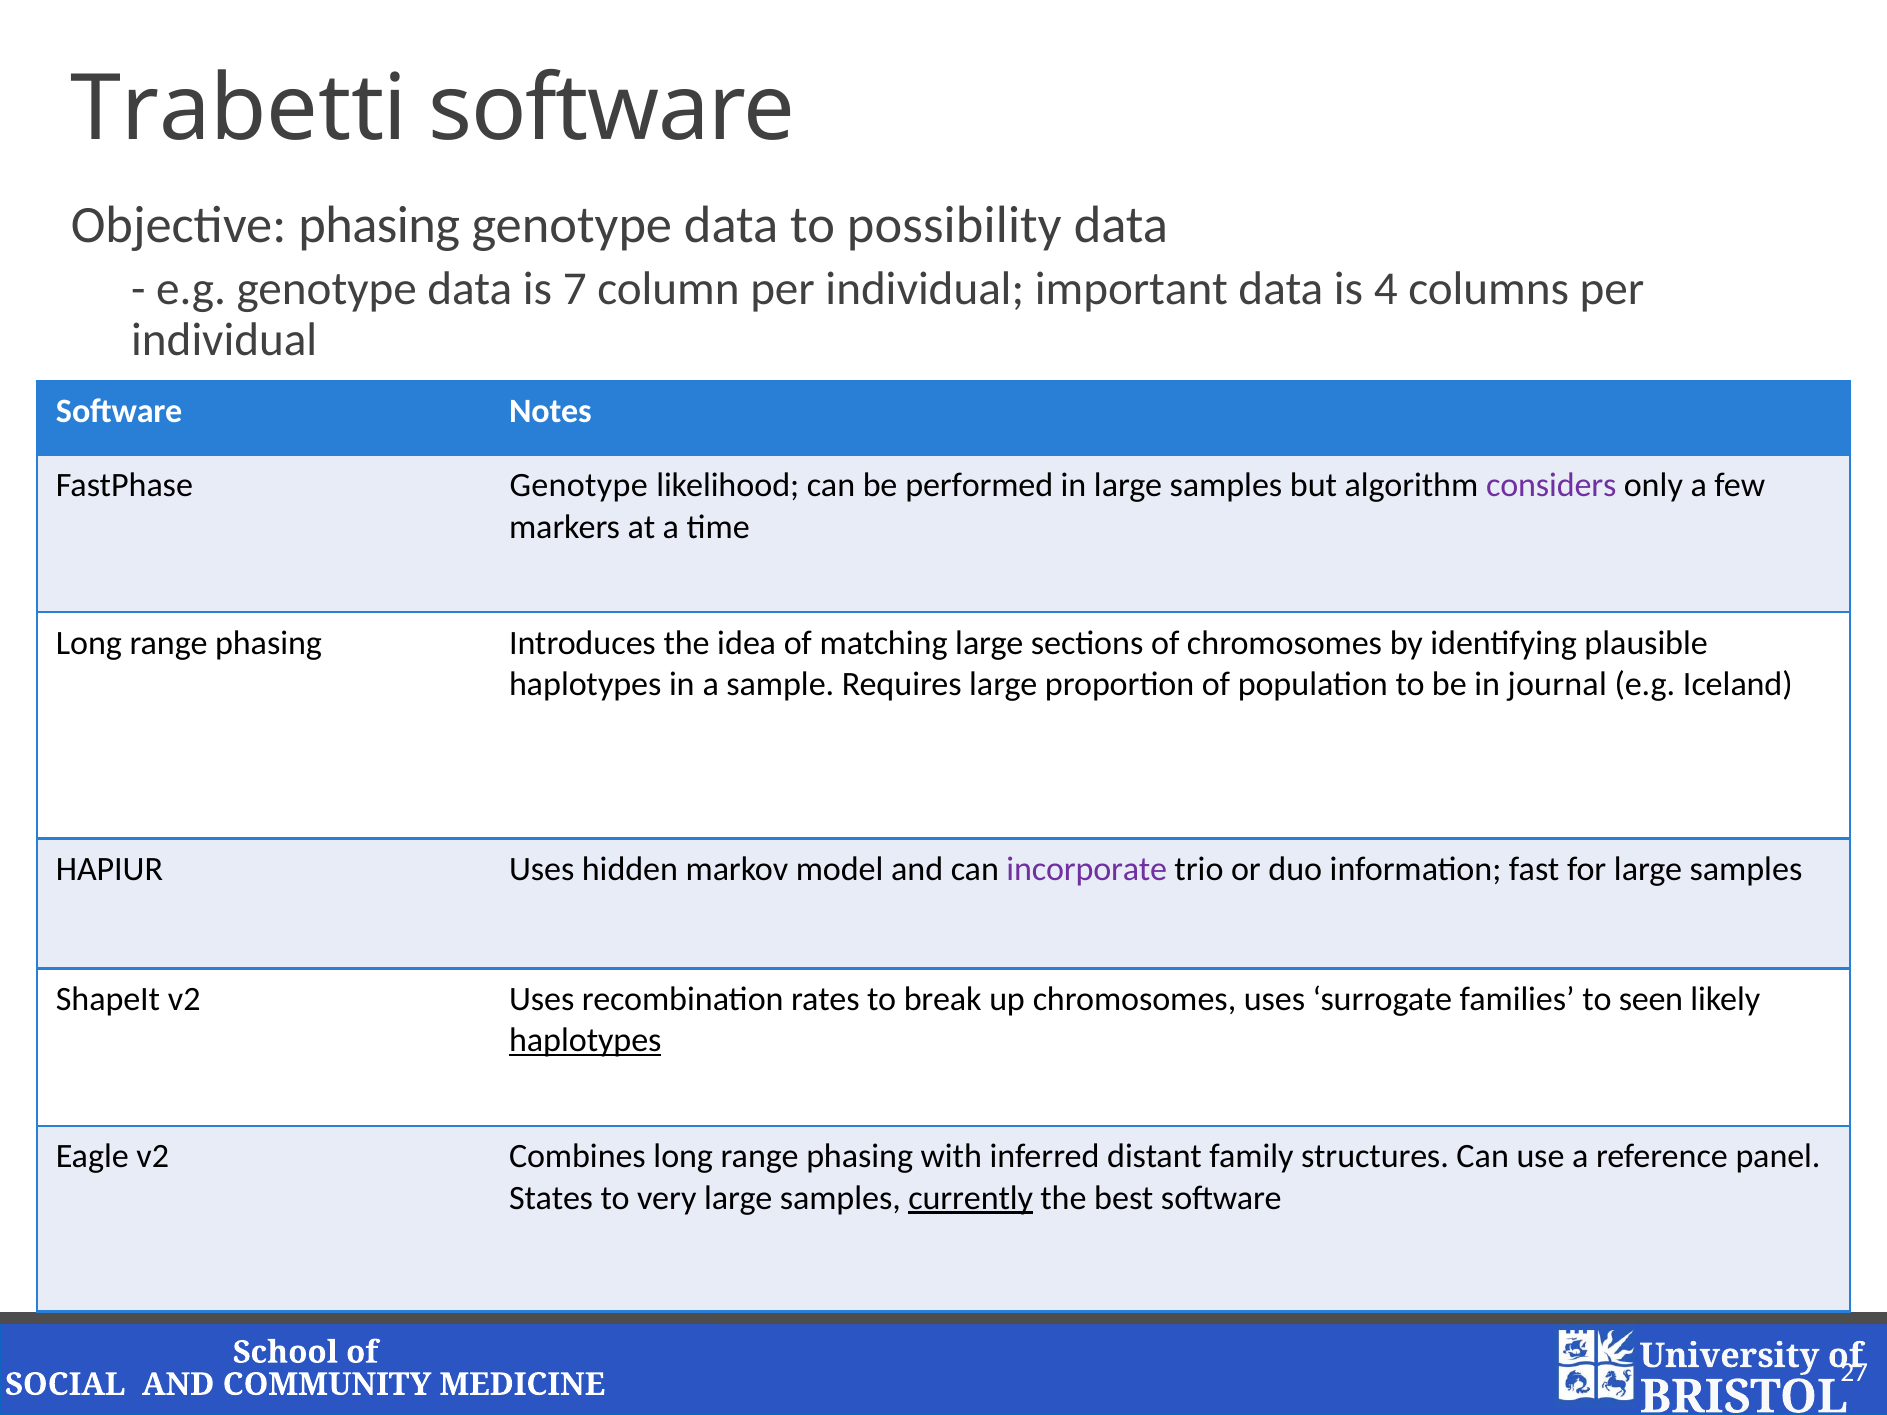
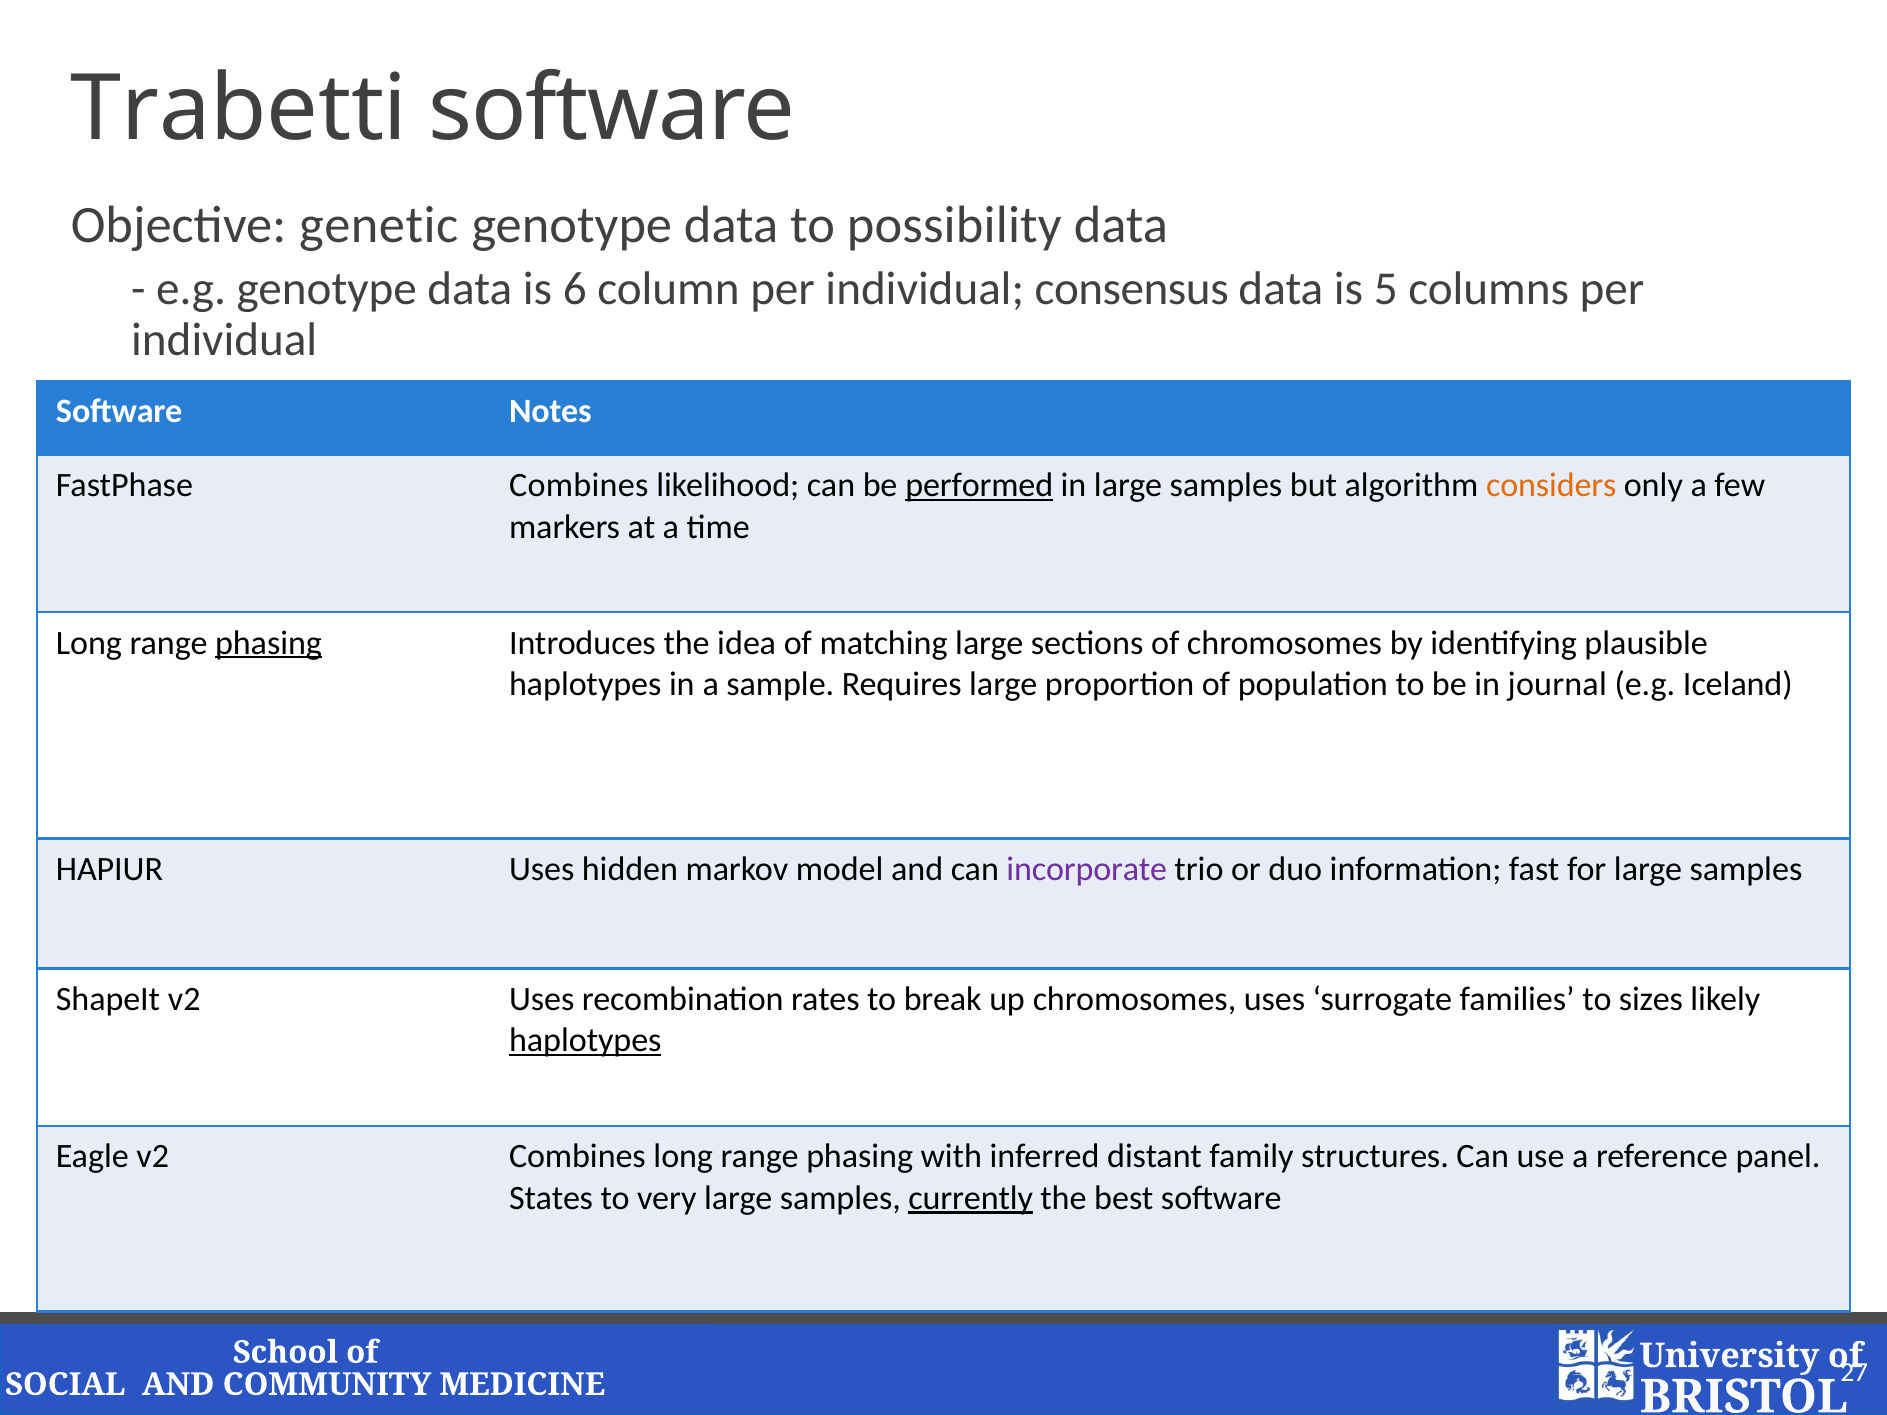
Objective phasing: phasing -> genetic (379, 225)
7: 7 -> 6 (575, 289)
important: important -> consensus (1132, 289)
4: 4 -> 5 (1386, 289)
FastPhase Genotype: Genotype -> Combines (579, 486)
performed underline: none -> present (979, 486)
considers colour: purple -> orange (1551, 486)
phasing underline: none -> present (269, 643)
seen: seen -> sizes (1651, 999)
